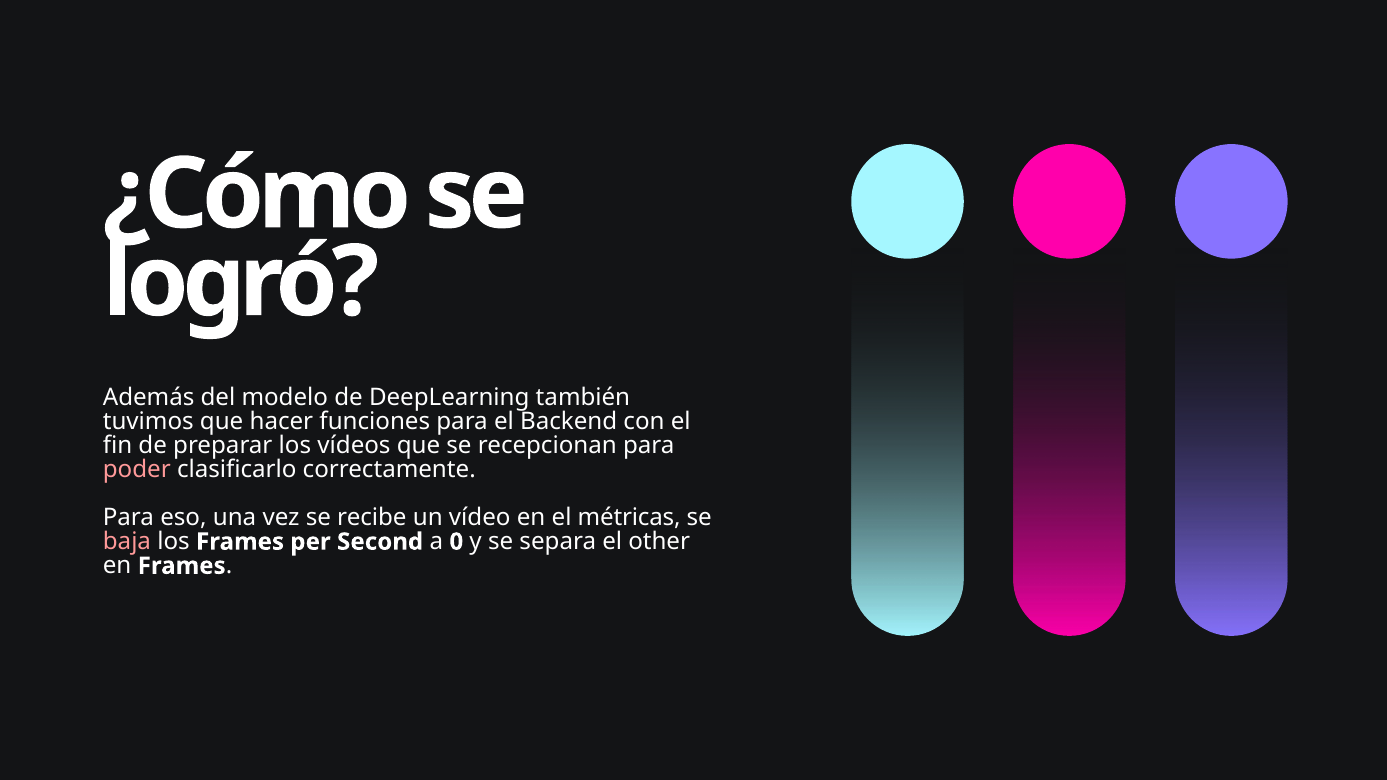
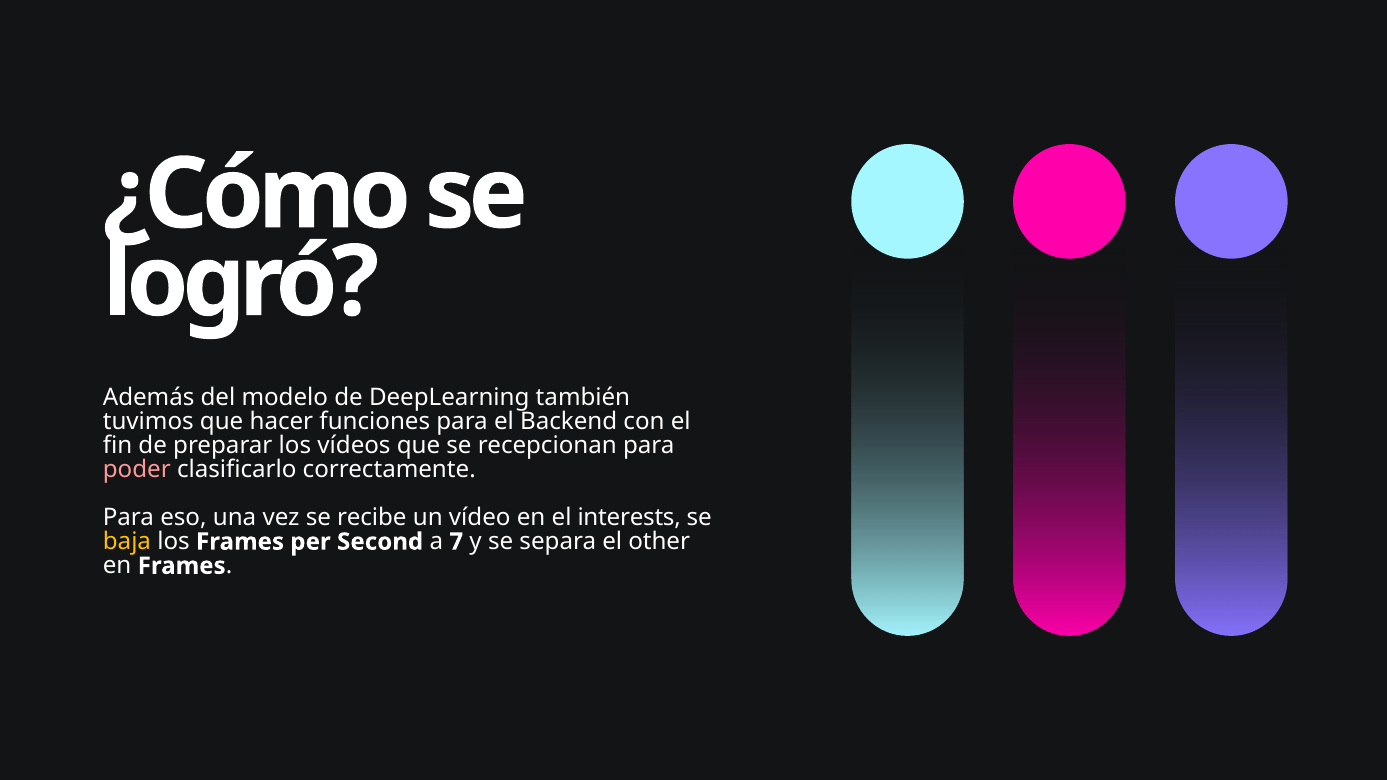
métricas: métricas -> interests (629, 518)
baja colour: pink -> yellow (127, 542)
0: 0 -> 7 (456, 542)
